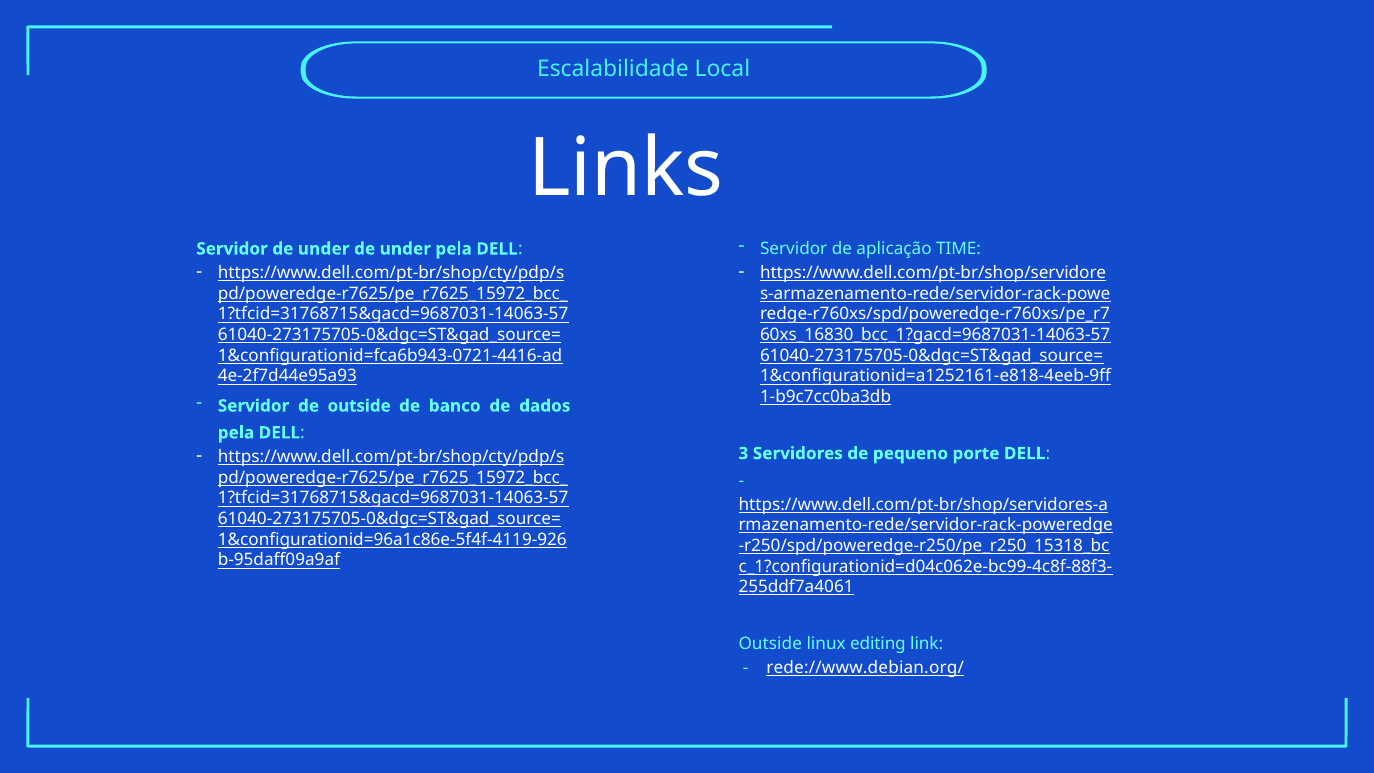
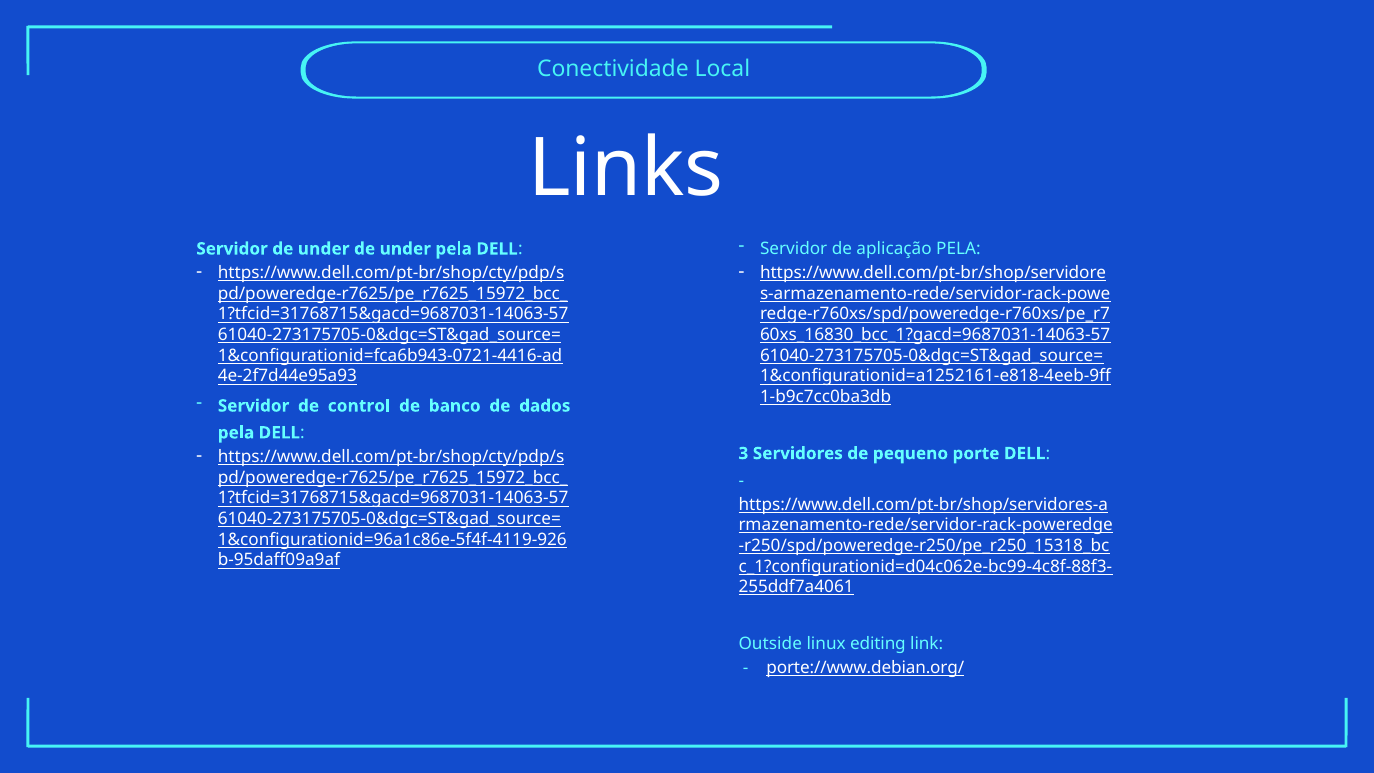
Escalabilidade: Escalabilidade -> Conectividade (613, 69)
aplicação TIME: TIME -> PELA (958, 249)
de outside: outside -> control (359, 406)
rede://www.debian.org/: rede://www.debian.org/ -> porte://www.debian.org/ (865, 668)
